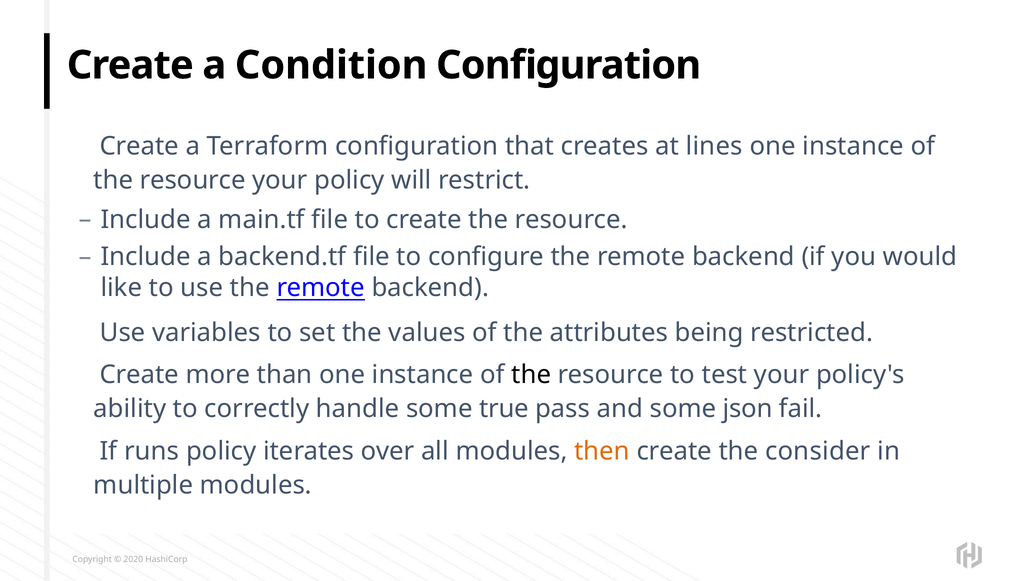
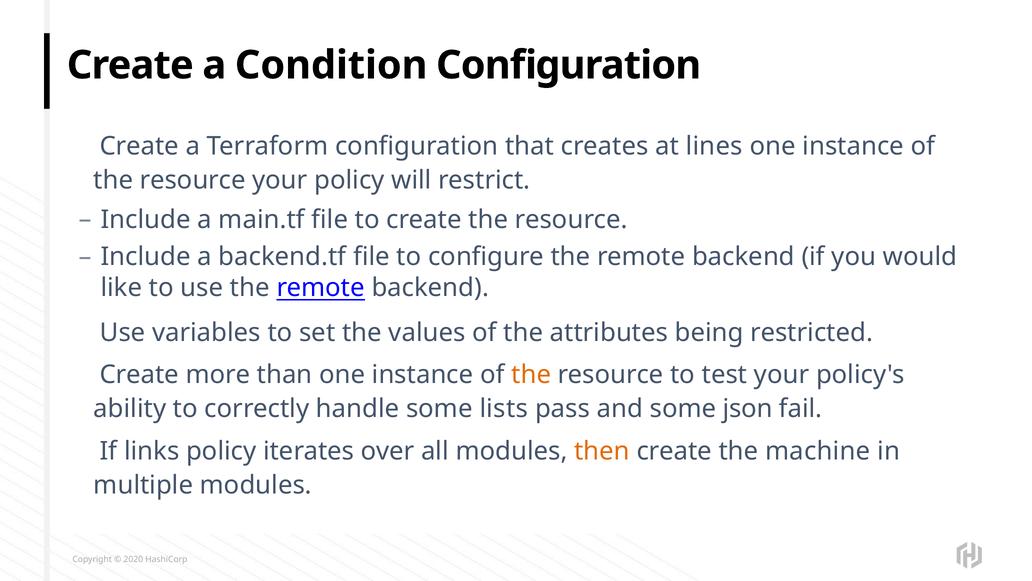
the colour: black -> orange (531, 374)
true: true -> lists (504, 409)
runs: runs -> links (152, 451)
consider: consider -> machine (818, 451)
